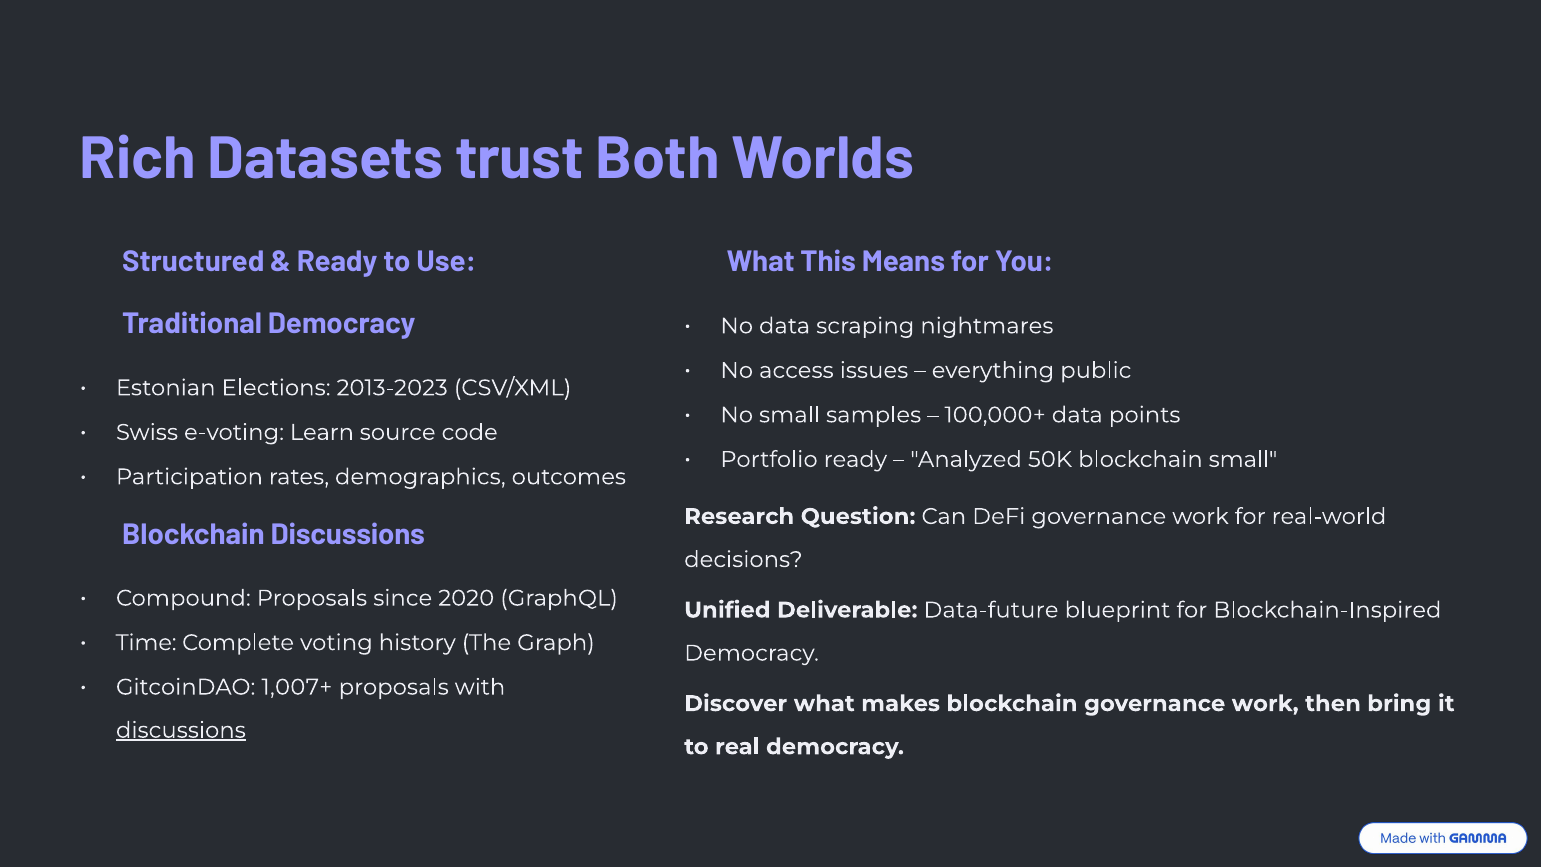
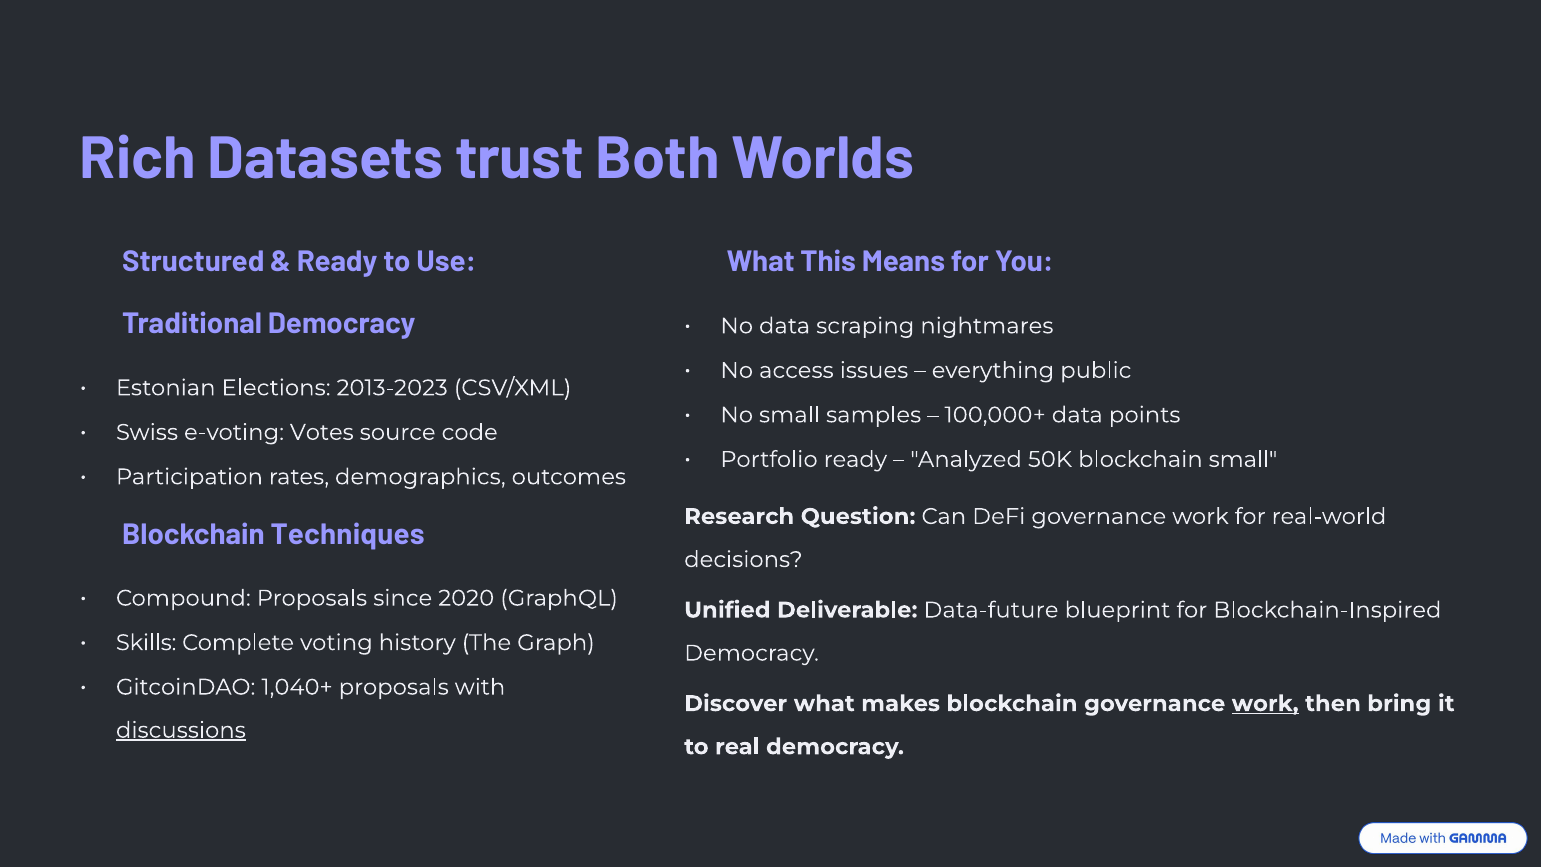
Learn: Learn -> Votes (322, 432)
Blockchain Discussions: Discussions -> Techniques (348, 534)
Time: Time -> Skills (146, 643)
1,007+: 1,007+ -> 1,040+ (297, 687)
work underline: none -> present (1265, 703)
